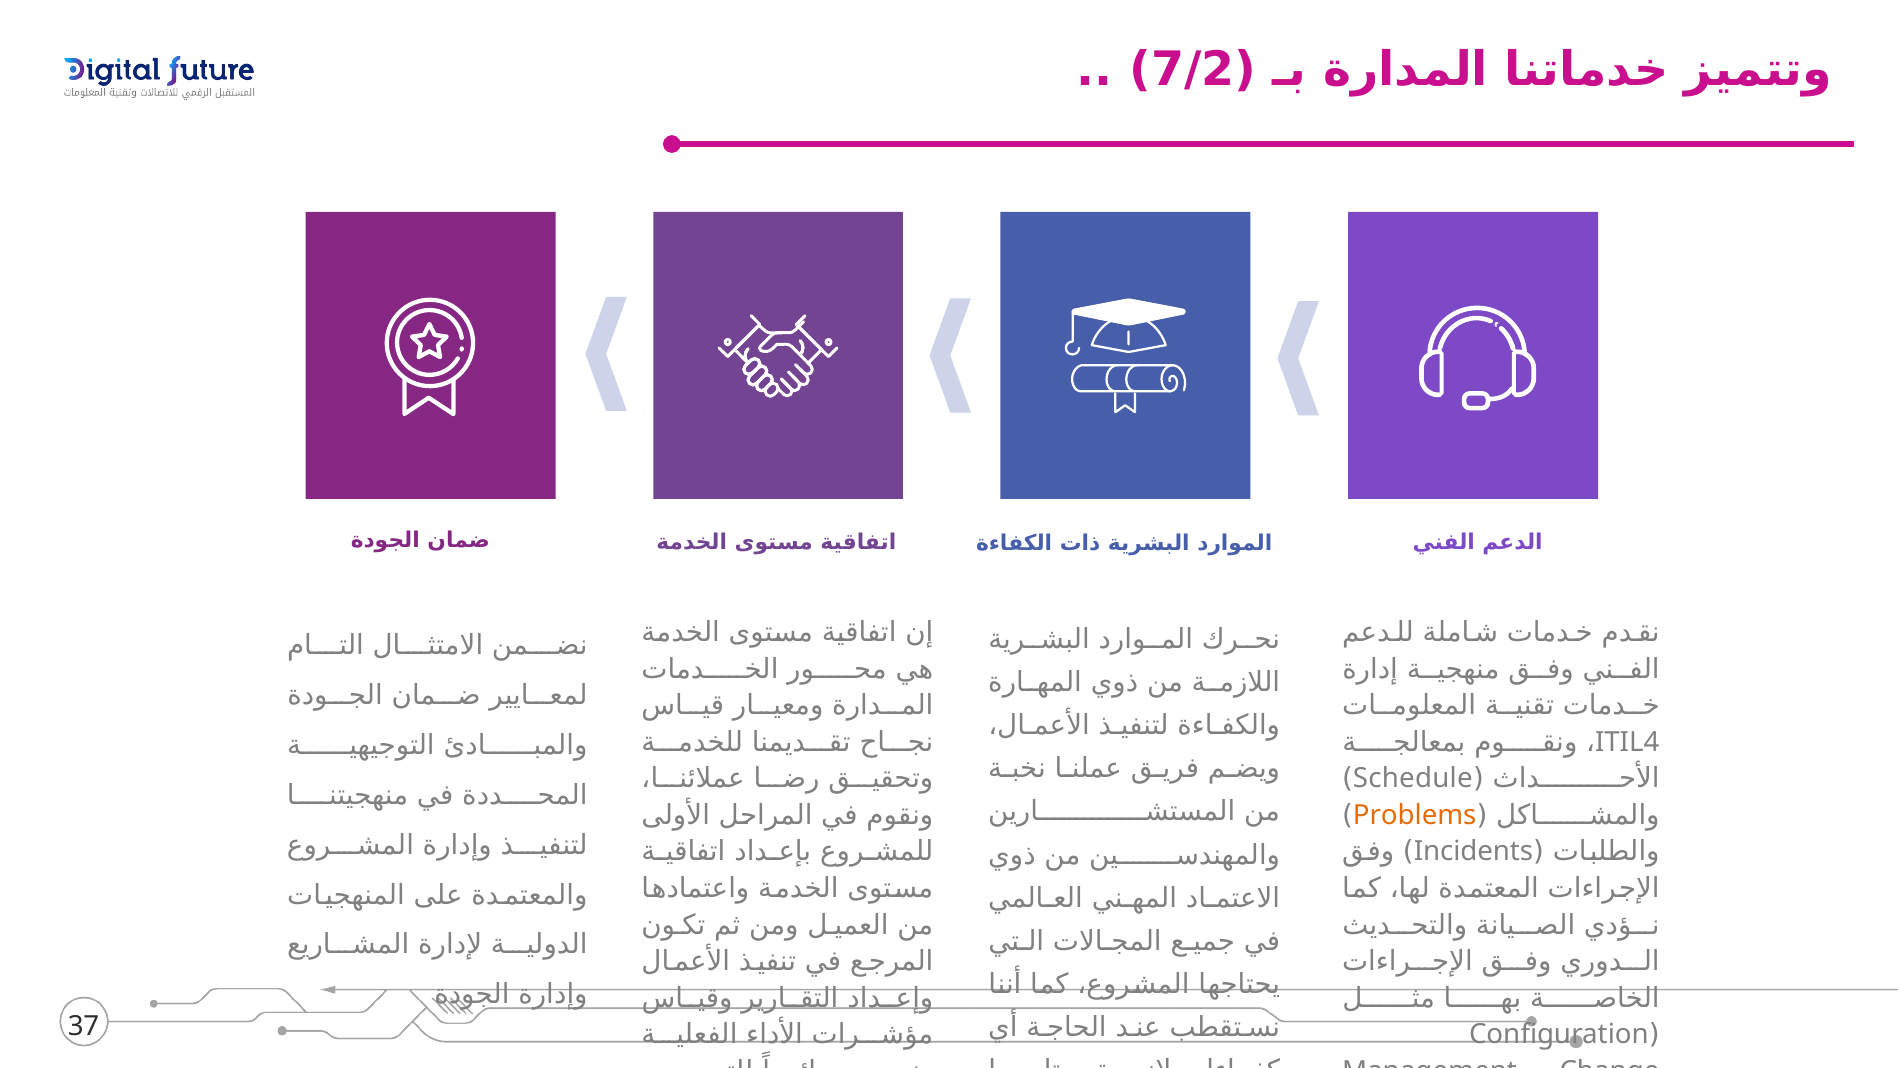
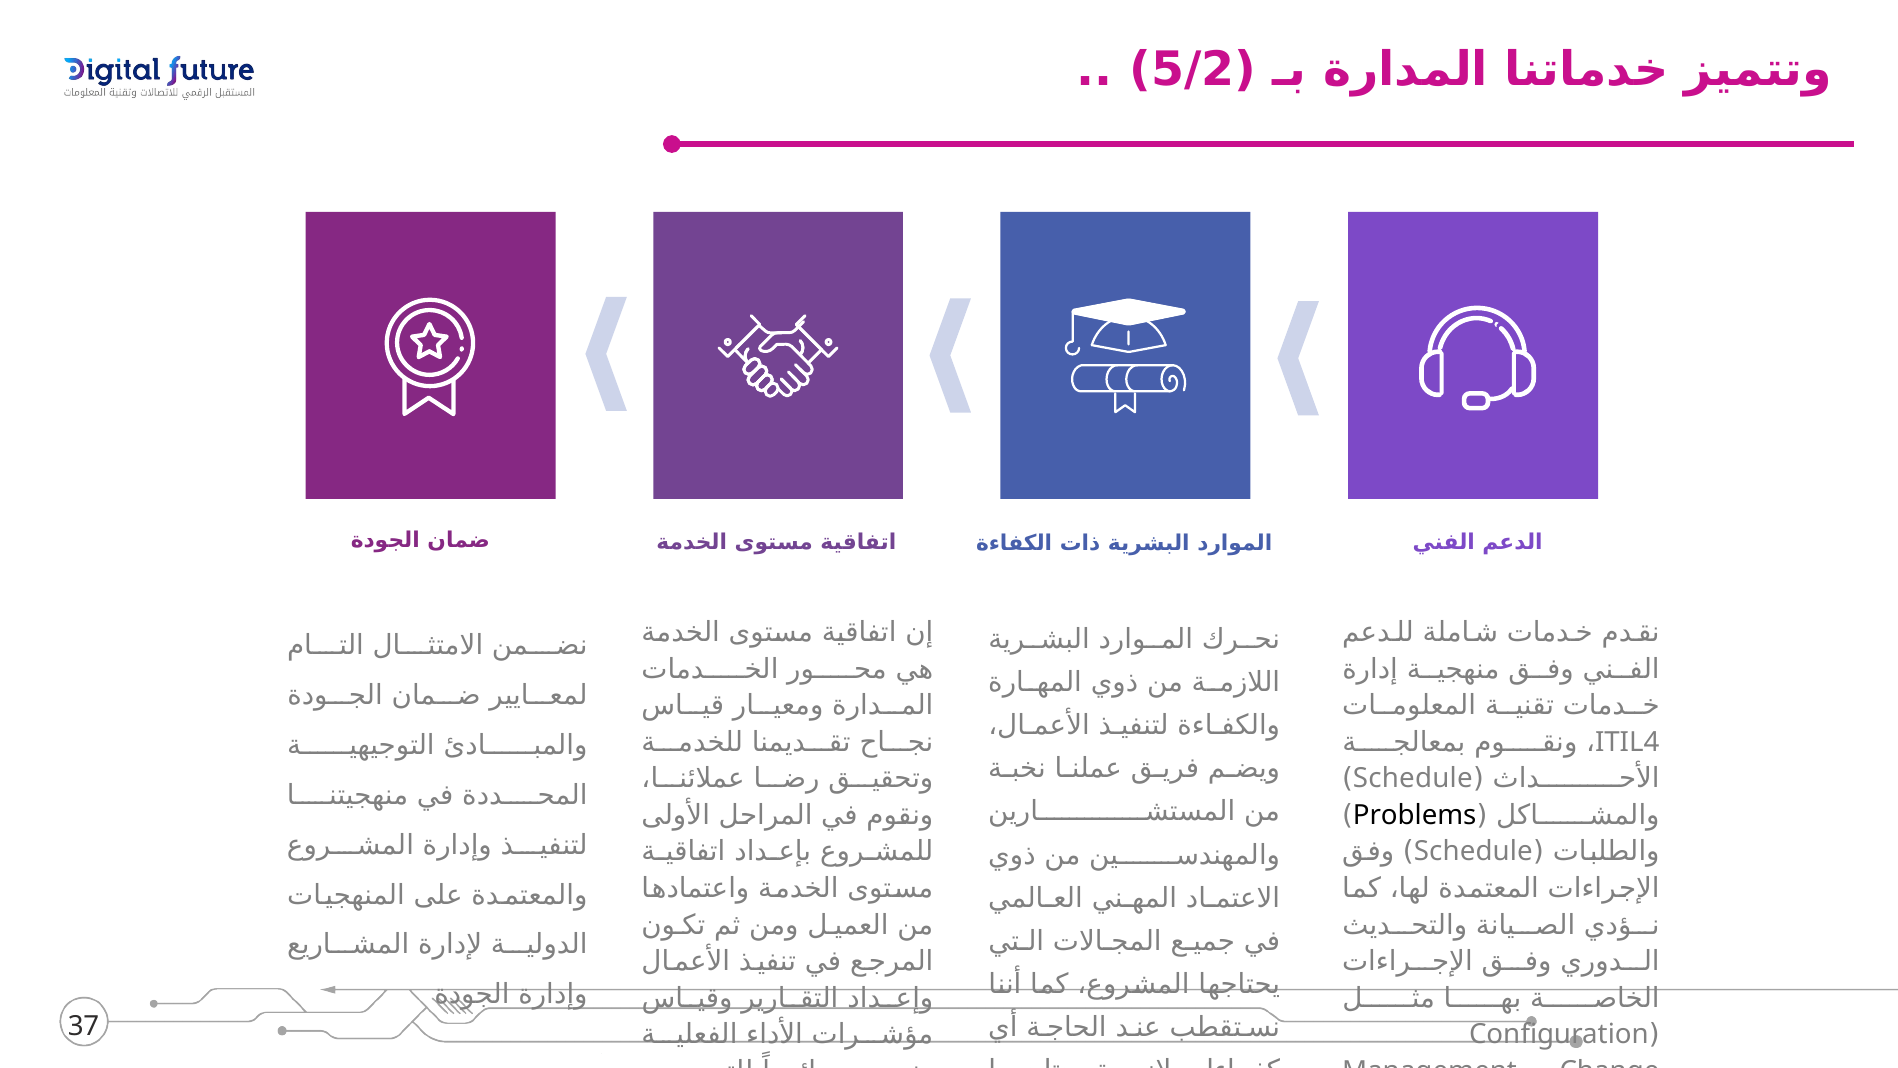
7/2: 7/2 -> 5/2 (1193, 70)
Problems colour: orange -> black (1415, 815)
Incidents: Incidents -> Schedule (1473, 851)
